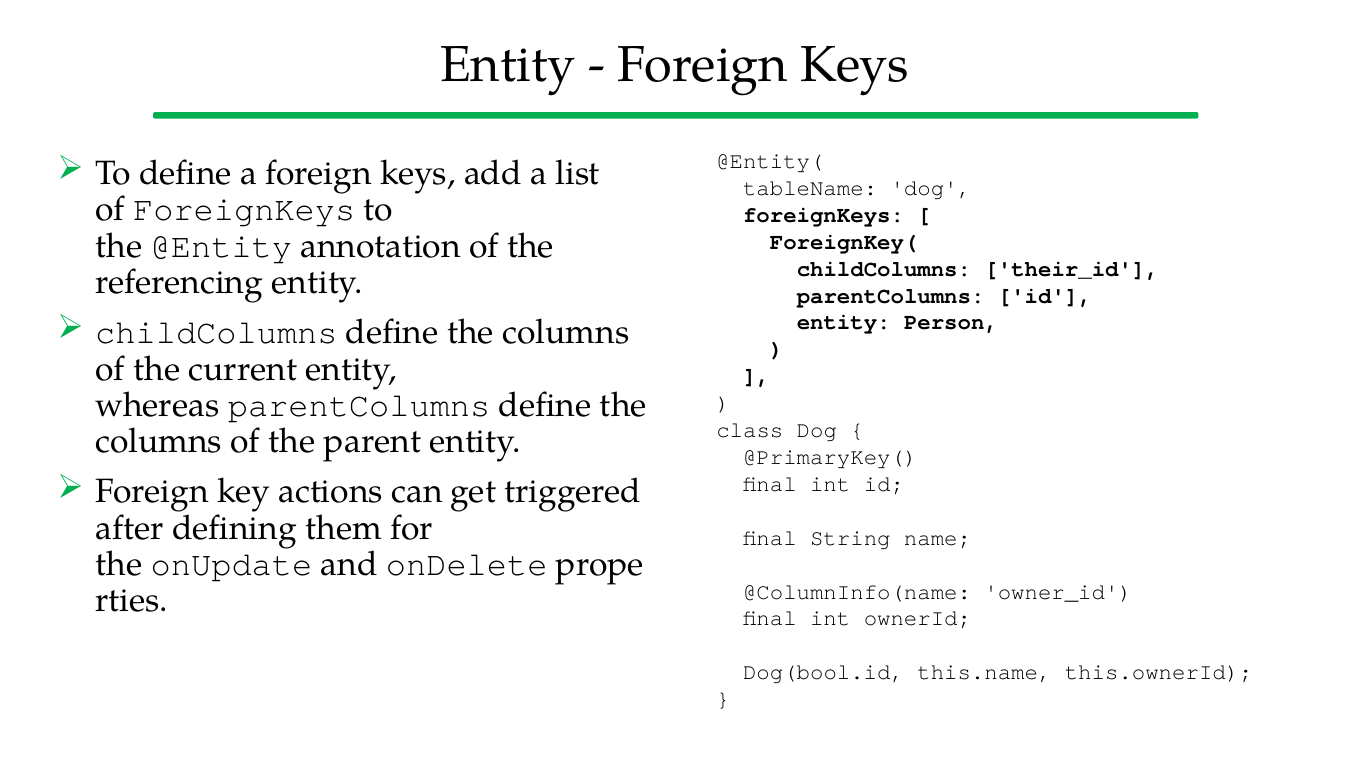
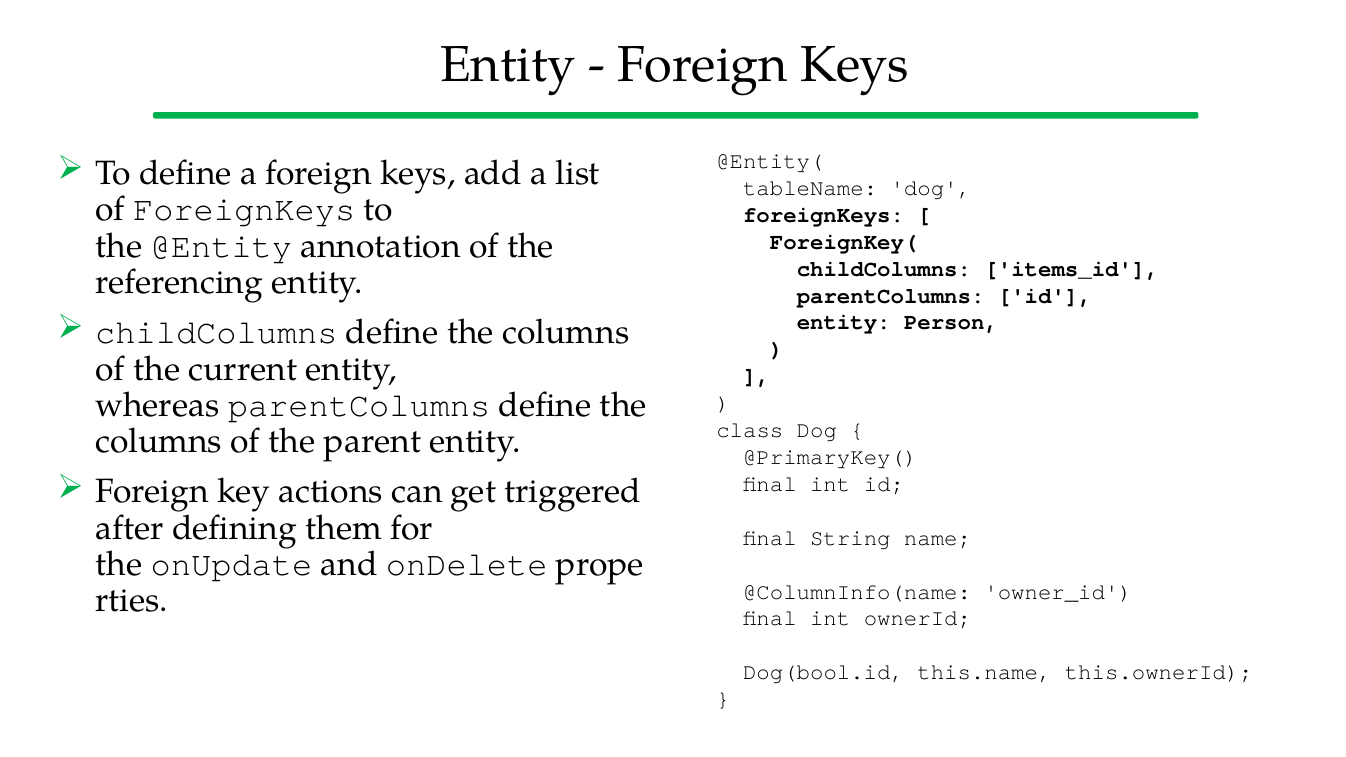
their_id: their_id -> items_id (1072, 269)
